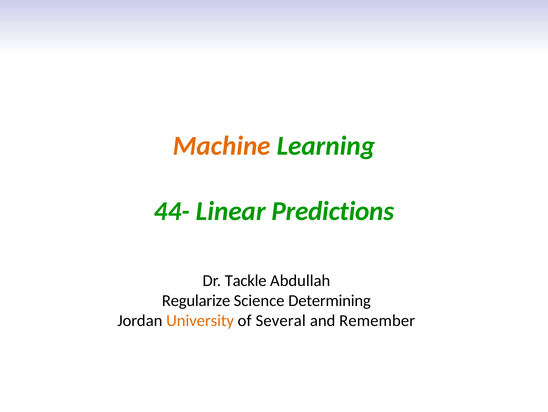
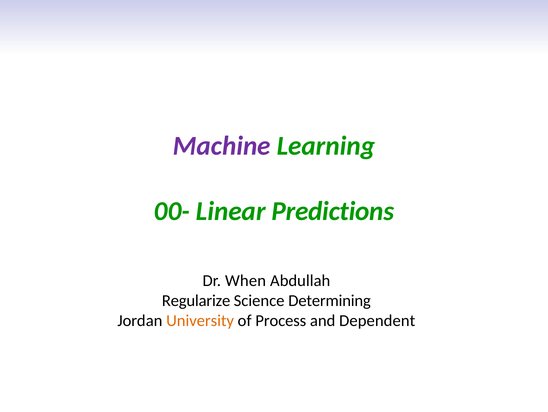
Machine colour: orange -> purple (222, 146)
44-: 44- -> 00- (172, 211)
Tackle: Tackle -> When (245, 280)
Several: Several -> Process (281, 320)
Remember: Remember -> Dependent (377, 320)
